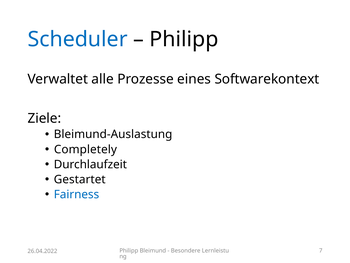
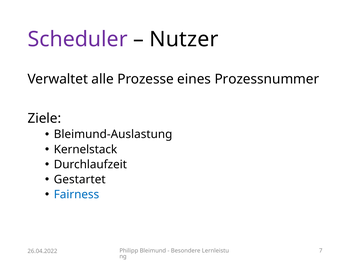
Scheduler colour: blue -> purple (78, 39)
Philipp: Philipp -> Nutzer (184, 39)
Softwarekontext: Softwarekontext -> Prozessnummer (267, 79)
Completely: Completely -> Kernelstack (86, 149)
